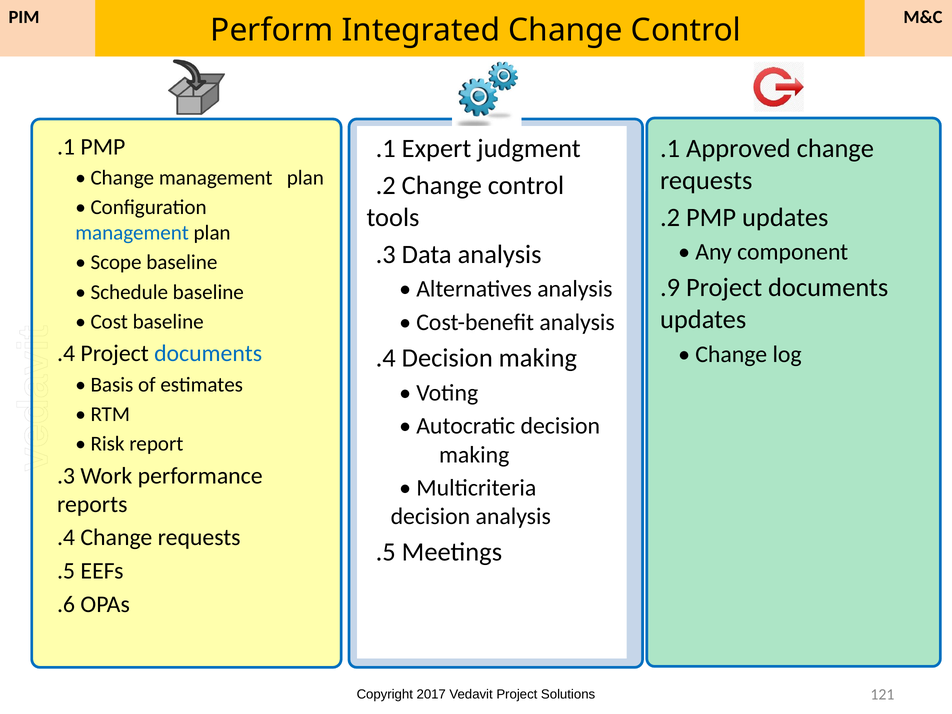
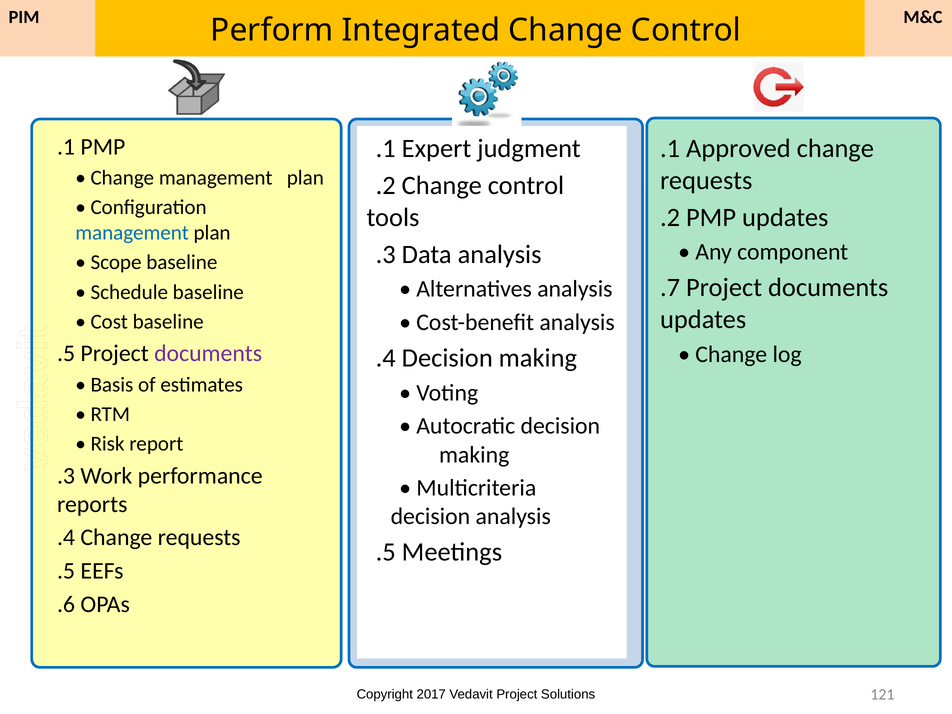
.9: .9 -> .7 (670, 288)
.4: .4 -> .5 (66, 354)
documents colour: blue -> purple (208, 354)
